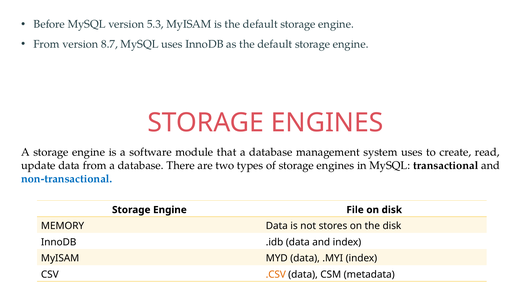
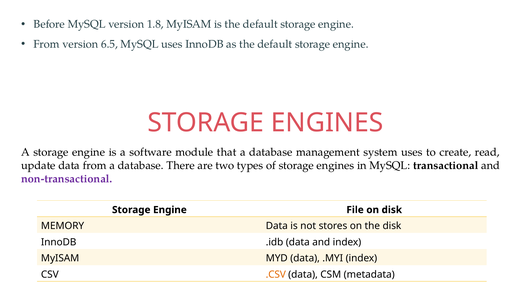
5.3: 5.3 -> 1.8 (155, 24)
8.7: 8.7 -> 6.5 (110, 44)
non-transactional colour: blue -> purple (67, 179)
